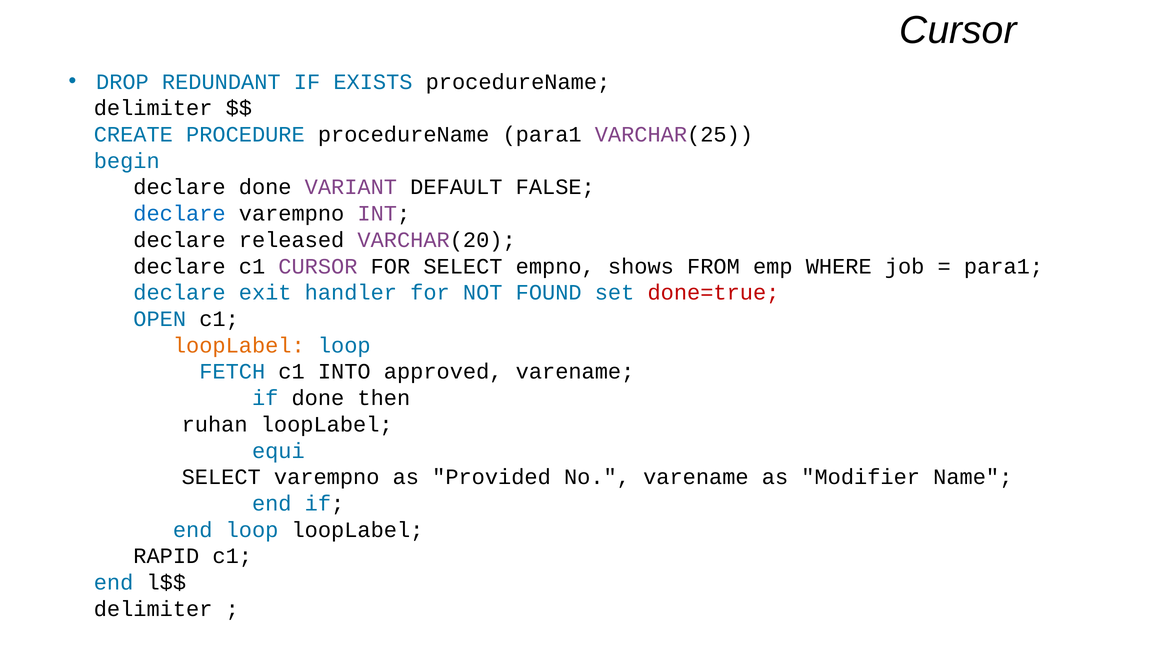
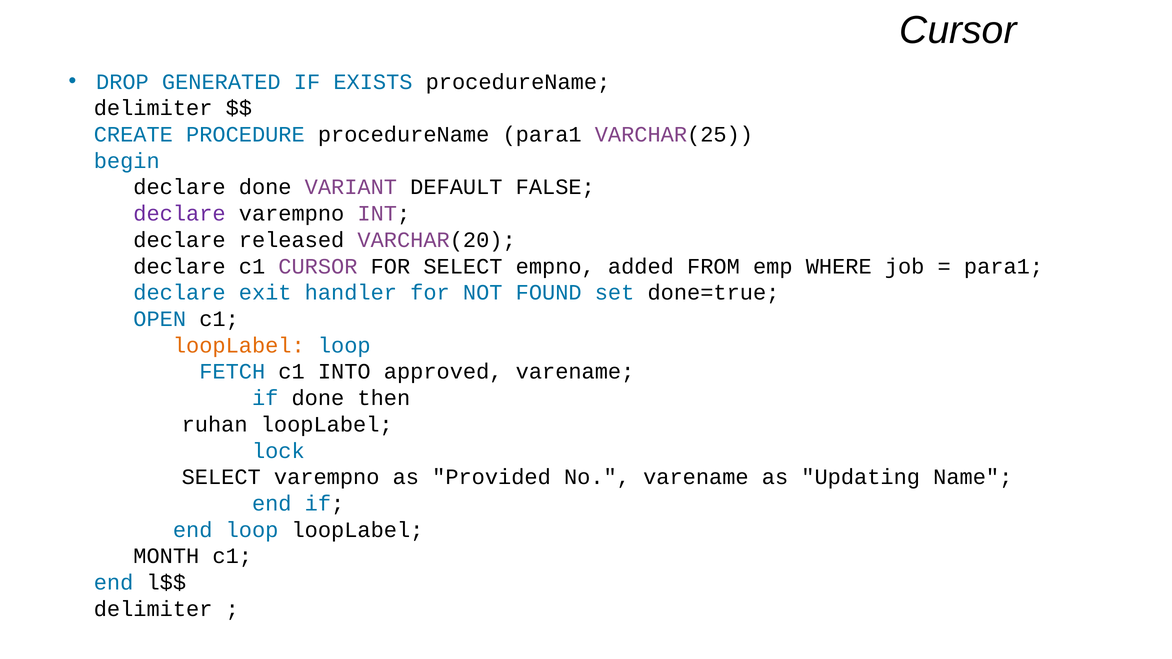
REDUNDANT: REDUNDANT -> GENERATED (221, 82)
declare colour: blue -> purple (179, 214)
shows: shows -> added (641, 266)
done=true colour: red -> black (713, 293)
equi: equi -> lock (278, 451)
Modifier: Modifier -> Updating (861, 477)
RAPID: RAPID -> MONTH (166, 556)
